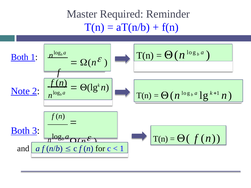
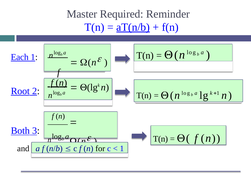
aT(n/b underline: none -> present (133, 27)
Both: Both -> Each (20, 57)
Note: Note -> Root (20, 91)
